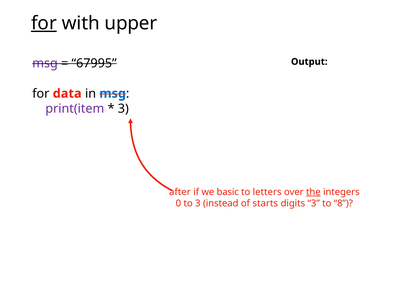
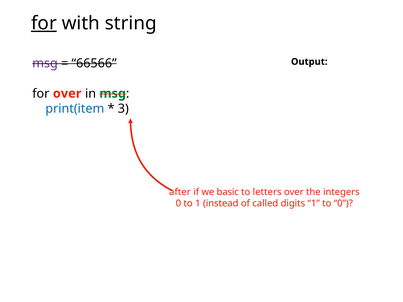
upper: upper -> string (131, 23)
67995: 67995 -> 66566 (94, 63)
for data: data -> over (67, 94)
msg colour: blue -> green (113, 94)
print(item colour: purple -> blue (75, 109)
the underline: present -> none (313, 192)
to 3: 3 -> 1 (198, 203)
starts: starts -> called (265, 203)
digits 3: 3 -> 1 (314, 203)
to 8: 8 -> 0 (343, 203)
